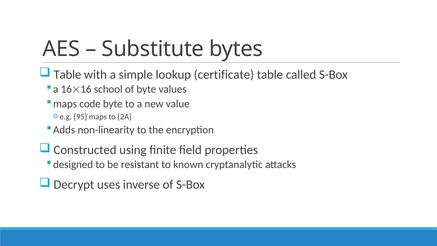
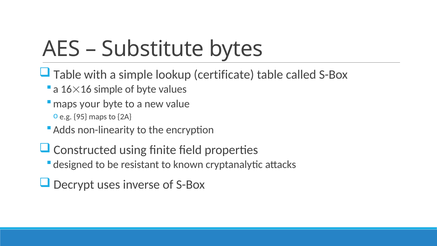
1616 school: school -> simple (108, 89)
code: code -> your (90, 104)
